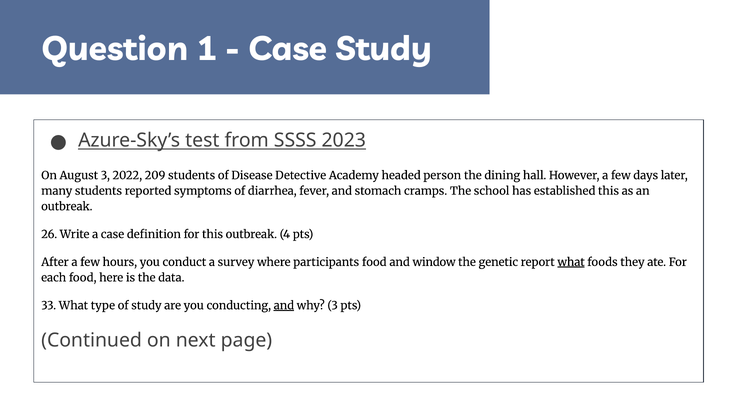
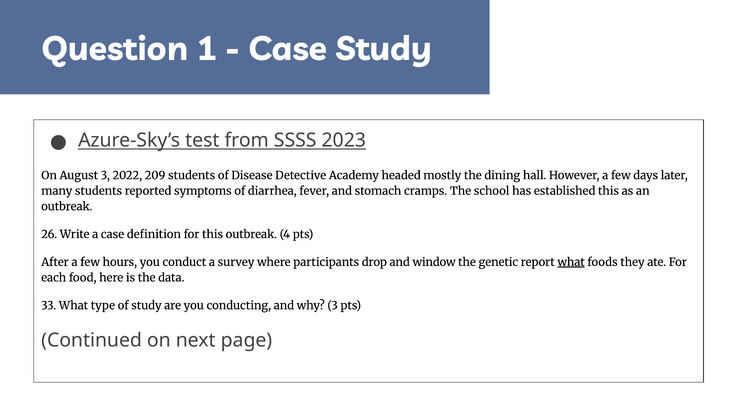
person: person -> mostly (442, 176)
participants food: food -> drop (374, 262)
and underline: present -> none (284, 306)
